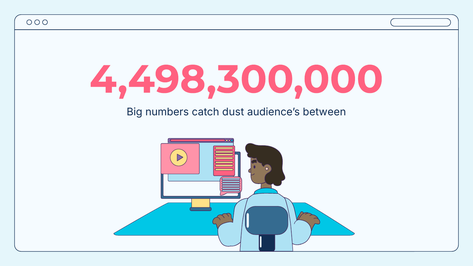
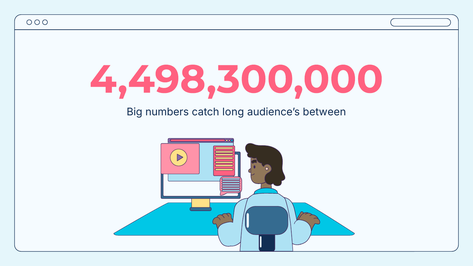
dust: dust -> long (233, 112)
